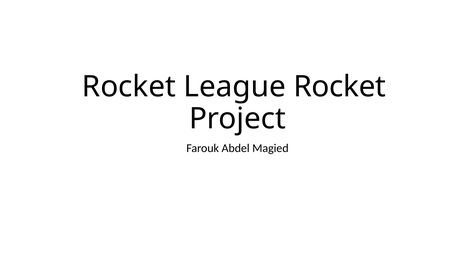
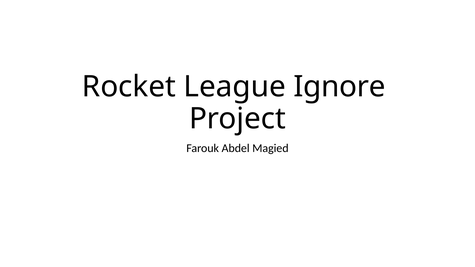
League Rocket: Rocket -> Ignore (340, 87)
